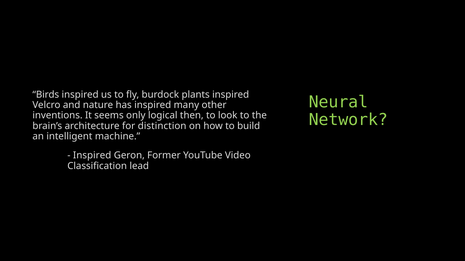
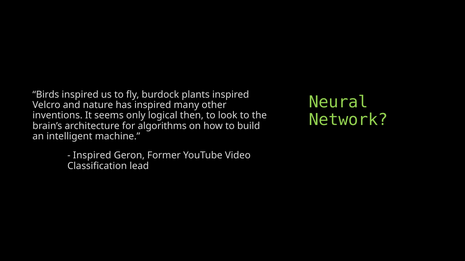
distinction: distinction -> algorithms (162, 126)
